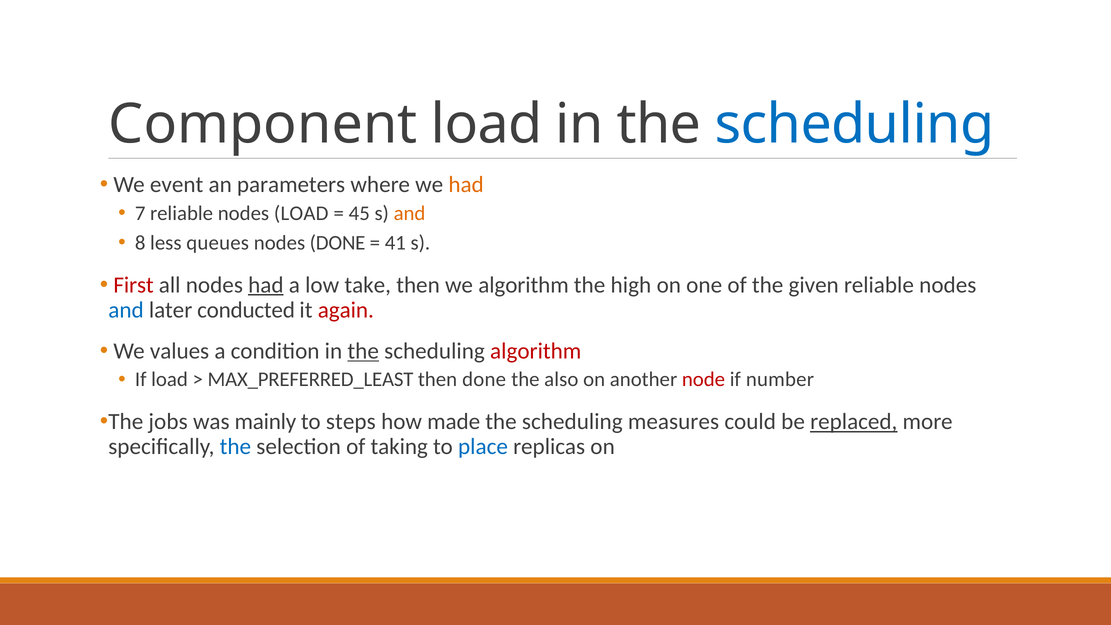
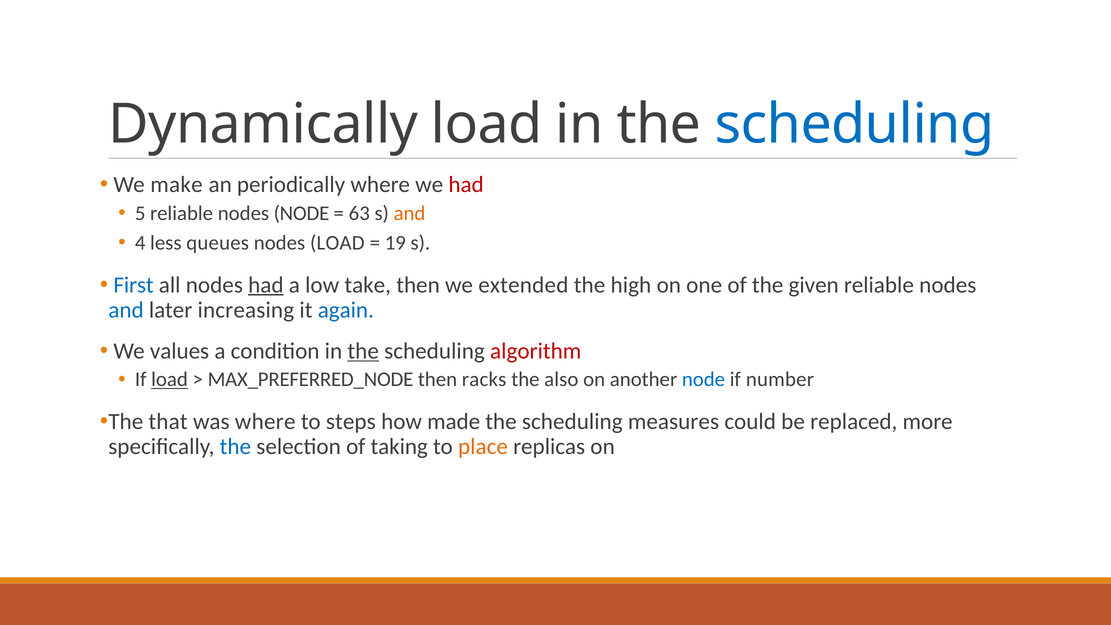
Component: Component -> Dynamically (263, 124)
event: event -> make (177, 185)
parameters: parameters -> periodically (291, 185)
had colour: orange -> red (466, 185)
7: 7 -> 5 (140, 213)
nodes LOAD: LOAD -> NODE (301, 213)
45: 45 -> 63 (359, 213)
8: 8 -> 4 (140, 243)
nodes DONE: DONE -> LOAD (337, 243)
41: 41 -> 19 (395, 243)
First colour: red -> blue (134, 285)
we algorithm: algorithm -> extended (523, 285)
conducted: conducted -> increasing (246, 310)
again colour: red -> blue (346, 310)
load underline: none -> present (170, 379)
MAX_PREFERRED_LEAST: MAX_PREFERRED_LEAST -> MAX_PREFERRED_NODE (311, 379)
then done: done -> racks (484, 379)
node colour: red -> blue (703, 379)
jobs: jobs -> that (168, 422)
was mainly: mainly -> where (265, 422)
replaced underline: present -> none (854, 422)
place colour: blue -> orange (483, 447)
